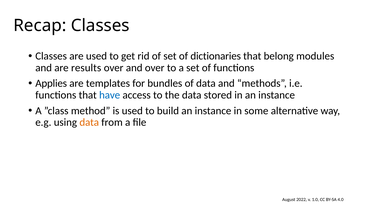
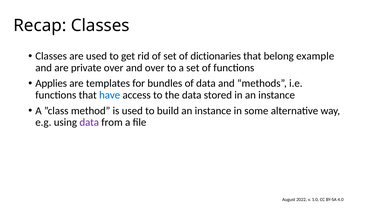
modules: modules -> example (315, 56)
results: results -> private (86, 68)
data colour: orange -> purple (89, 123)
